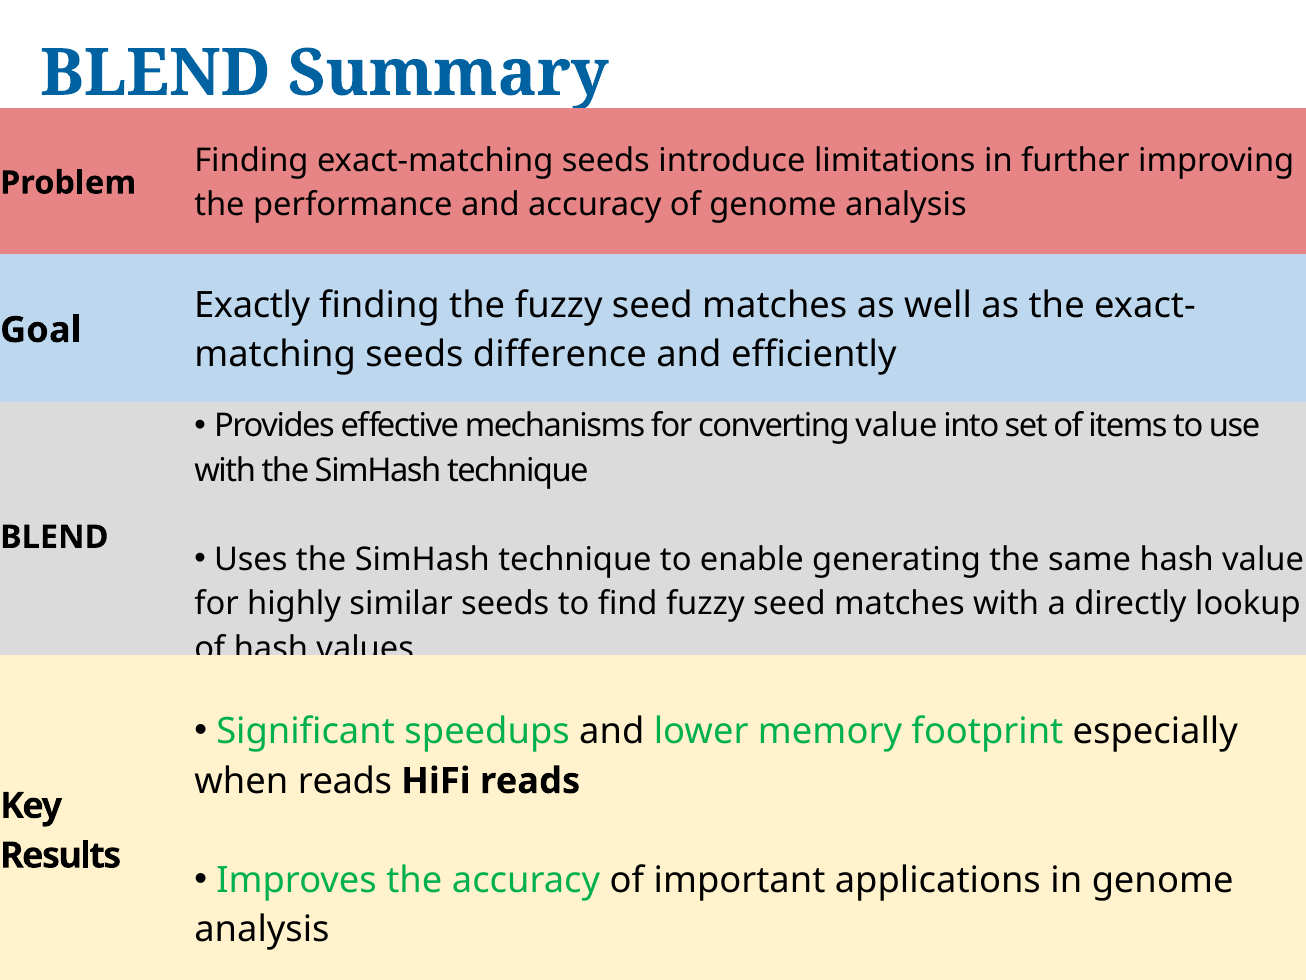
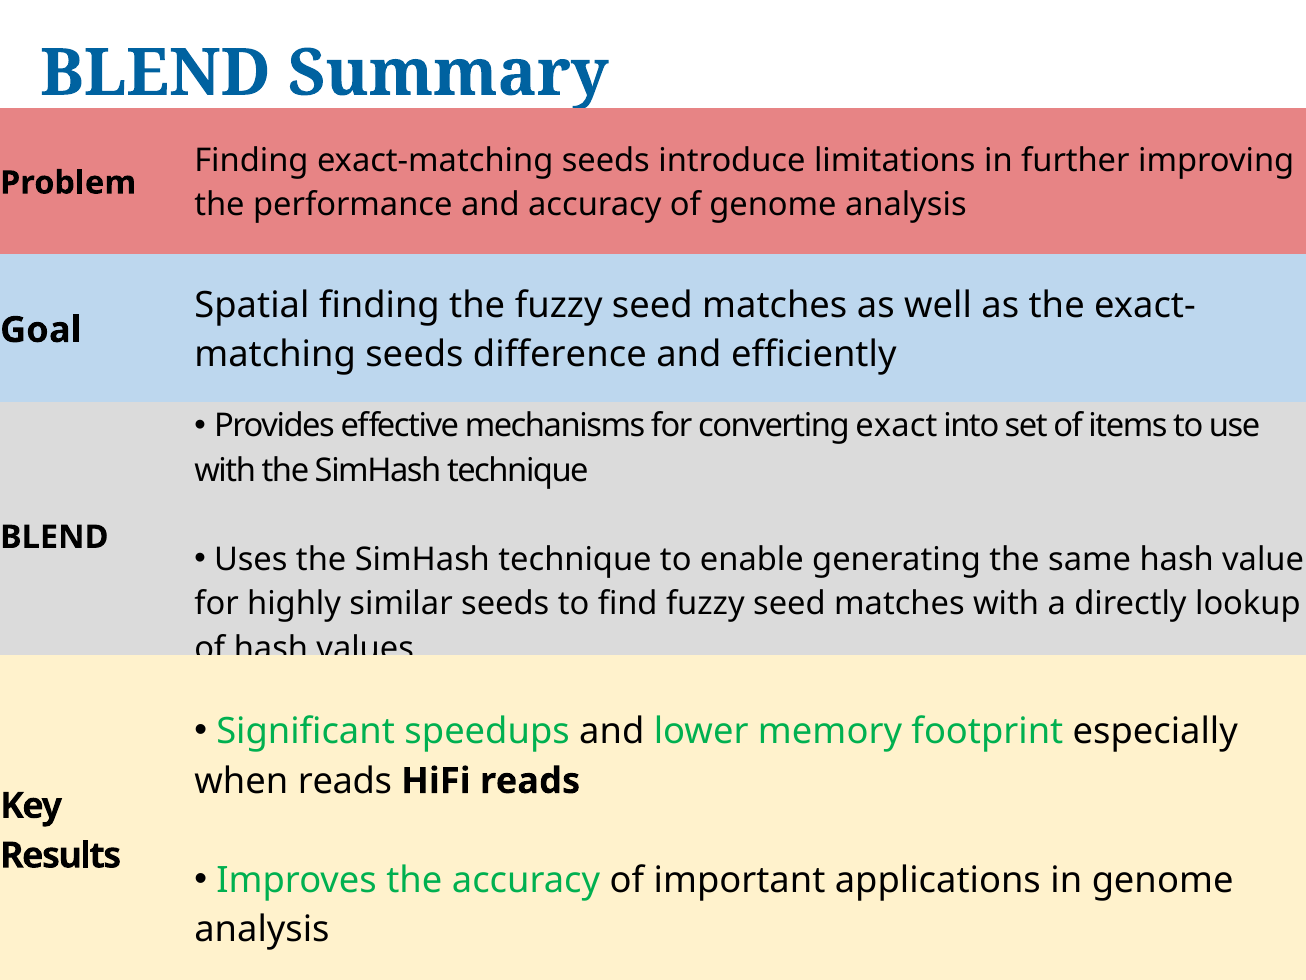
Exactly: Exactly -> Spatial (252, 305)
converting value: value -> exact (896, 426)
